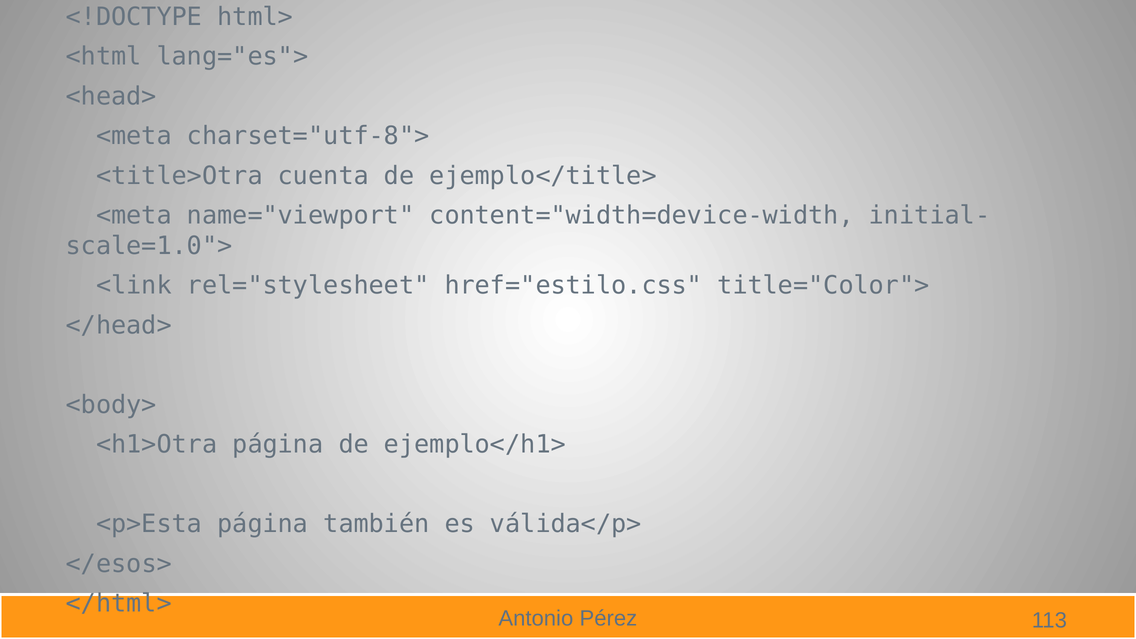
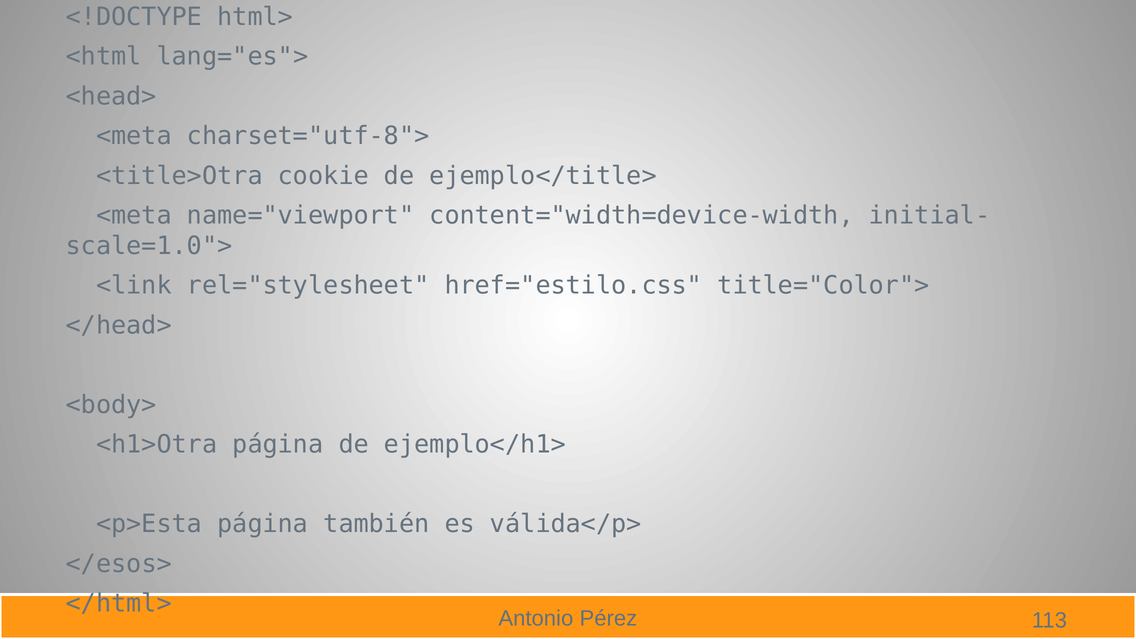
cuenta: cuenta -> cookie (323, 176)
